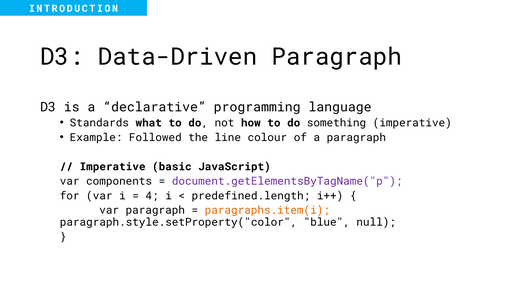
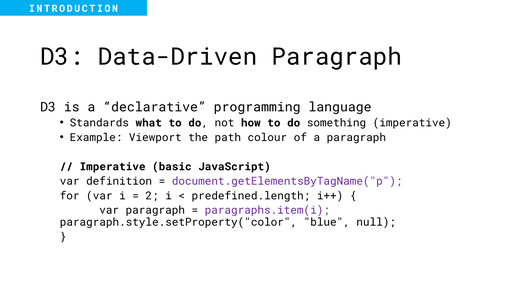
Followed: Followed -> Viewport (155, 137)
line: line -> path (228, 137)
components: components -> definition (119, 181)
4: 4 -> 2 (152, 196)
paragraphs.item(i colour: orange -> purple (267, 210)
